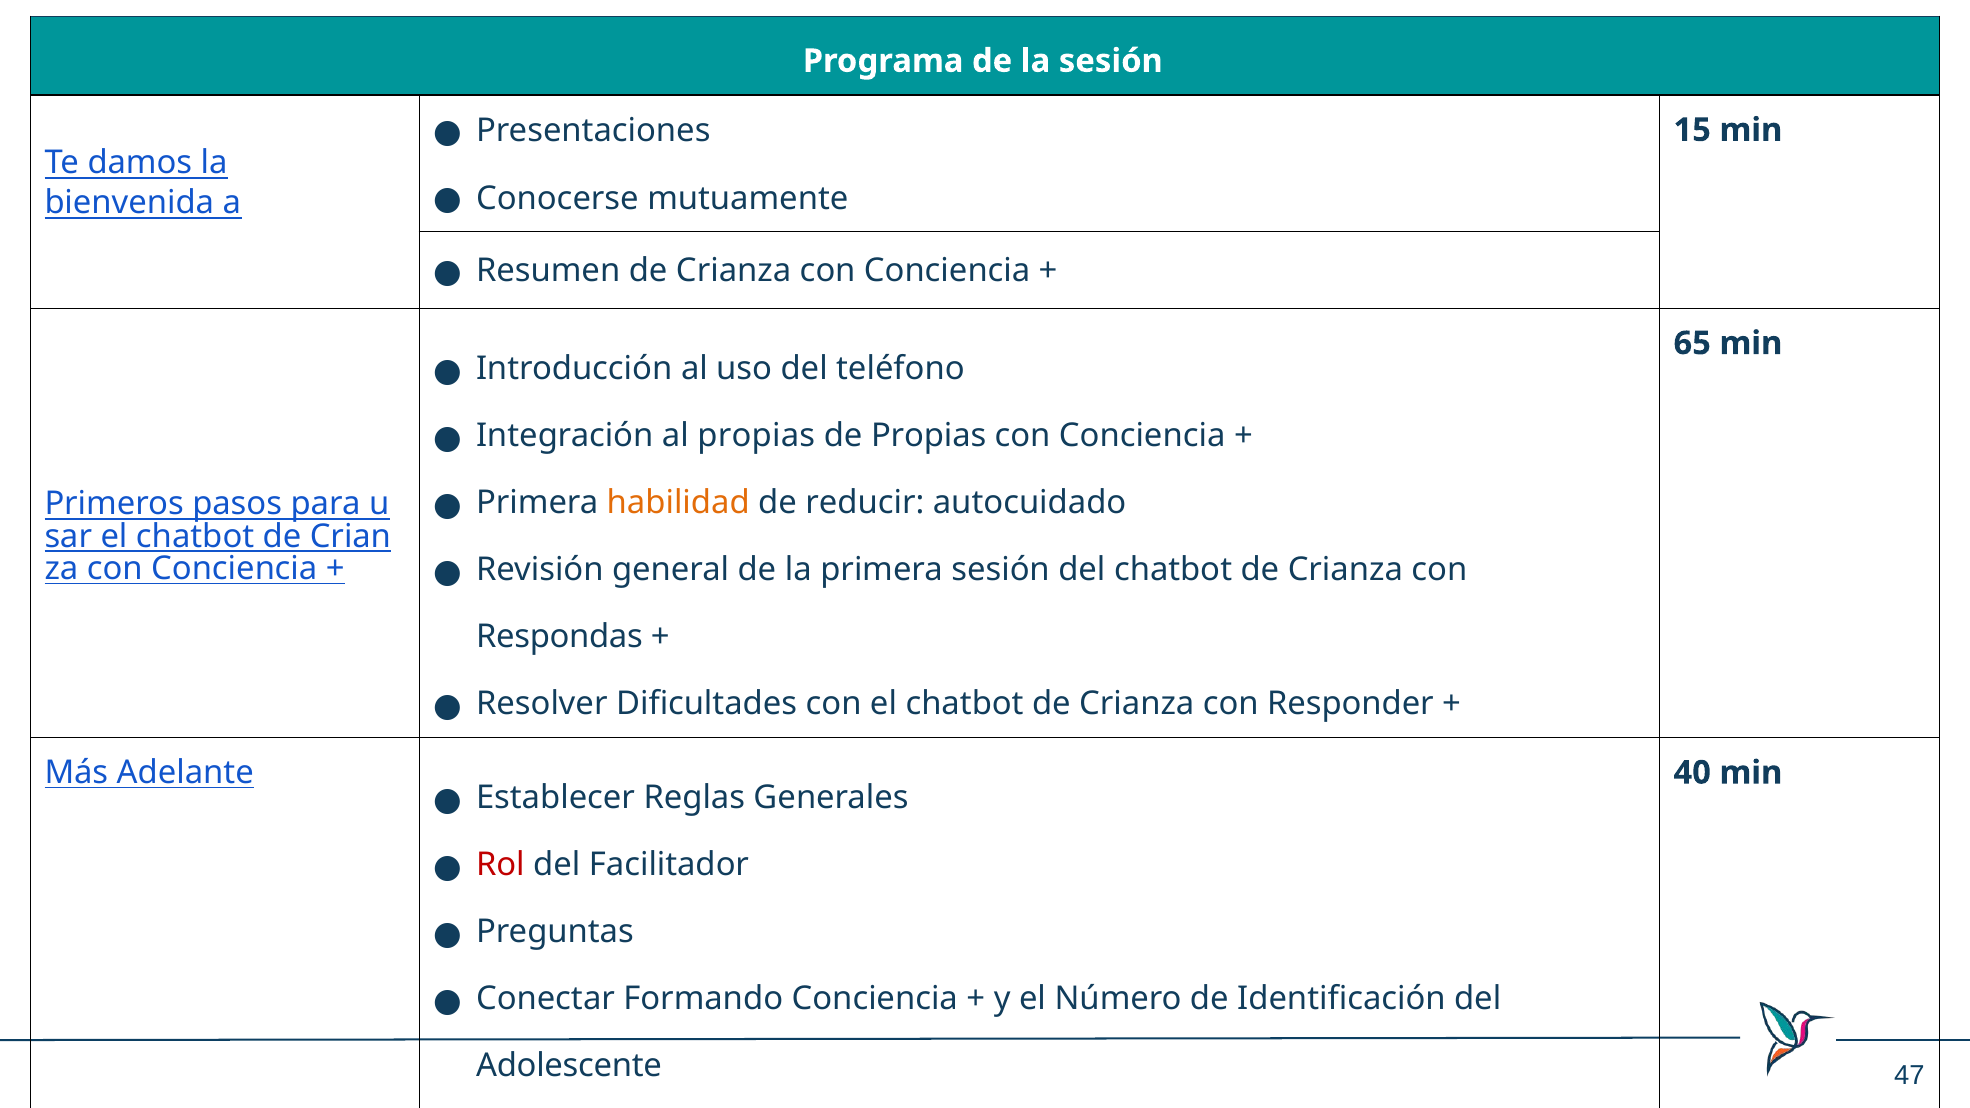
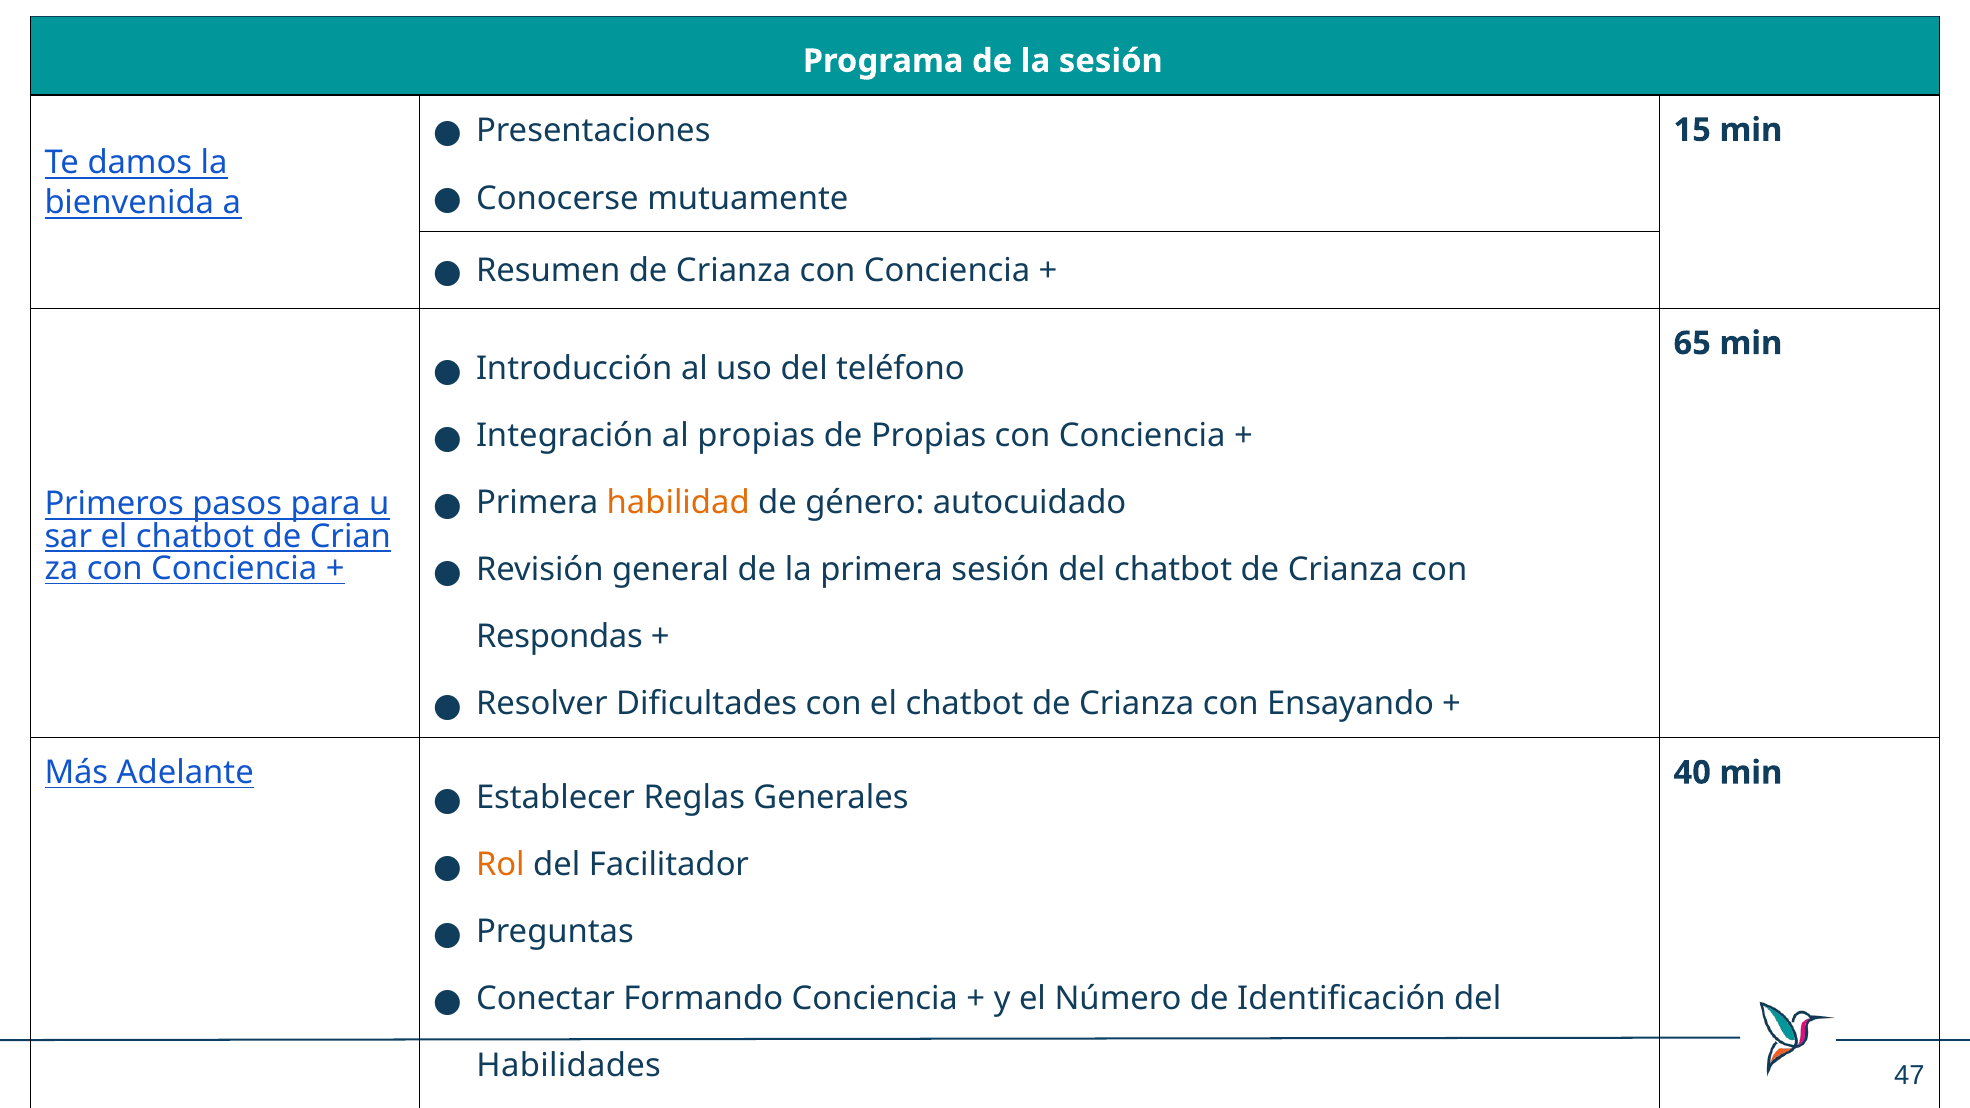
reducir: reducir -> género (865, 503)
Responder: Responder -> Ensayando (1351, 704)
Rol colour: red -> orange (500, 865)
Adolescente: Adolescente -> Habilidades (569, 1066)
